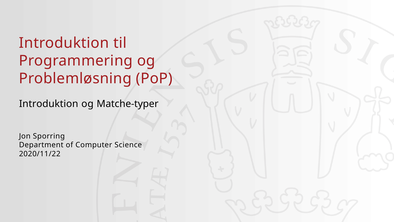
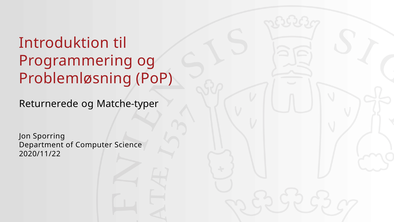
Introduktion: Introduktion -> Returnerede (49, 104)
